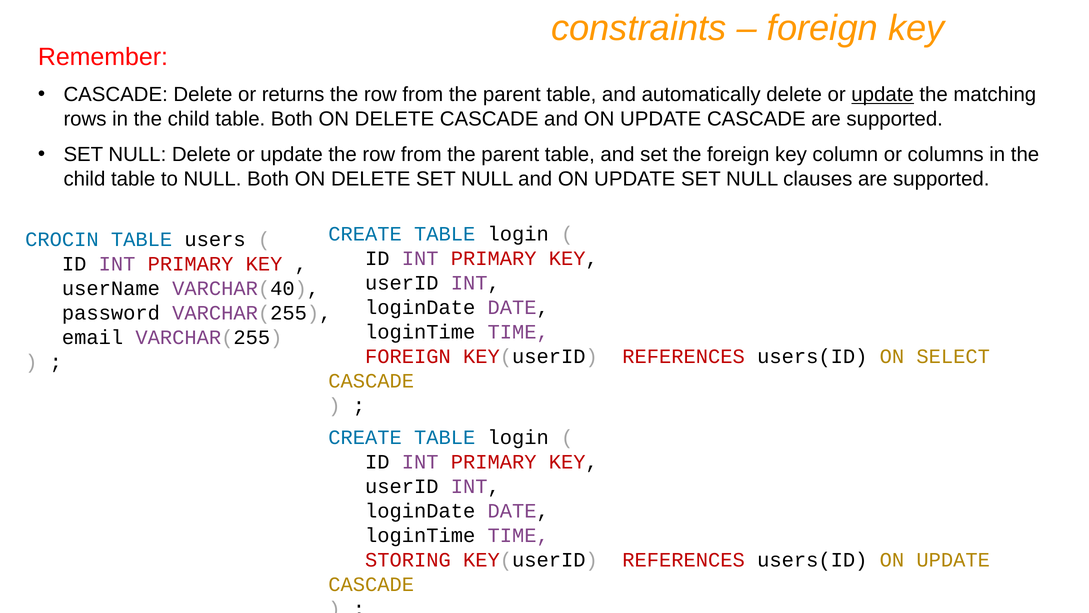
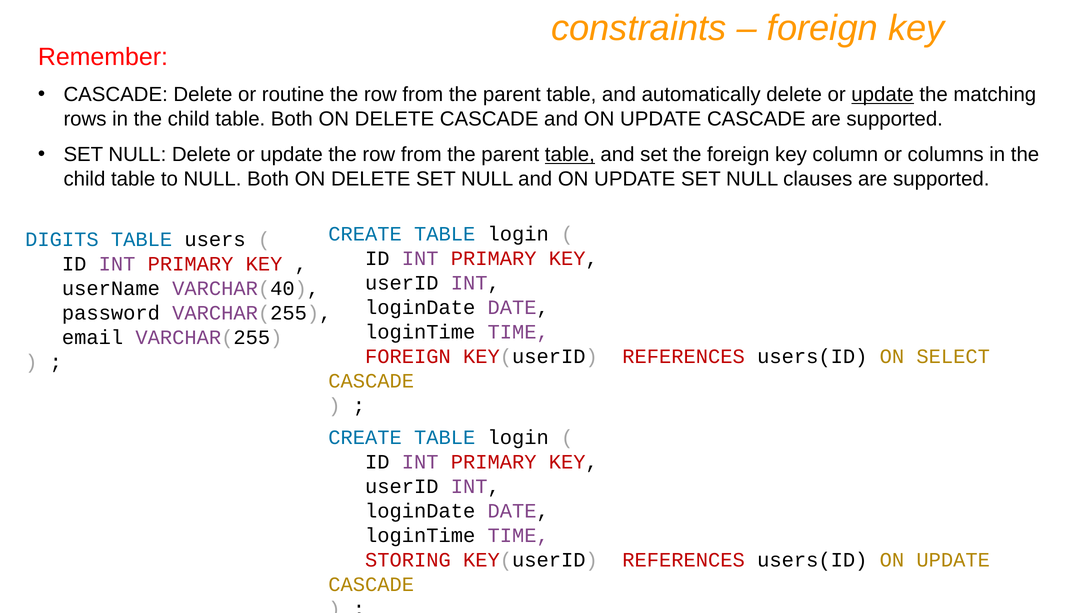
returns: returns -> routine (293, 95)
table underline: none -> present (570, 155)
CROCIN: CROCIN -> DIGITS (62, 239)
